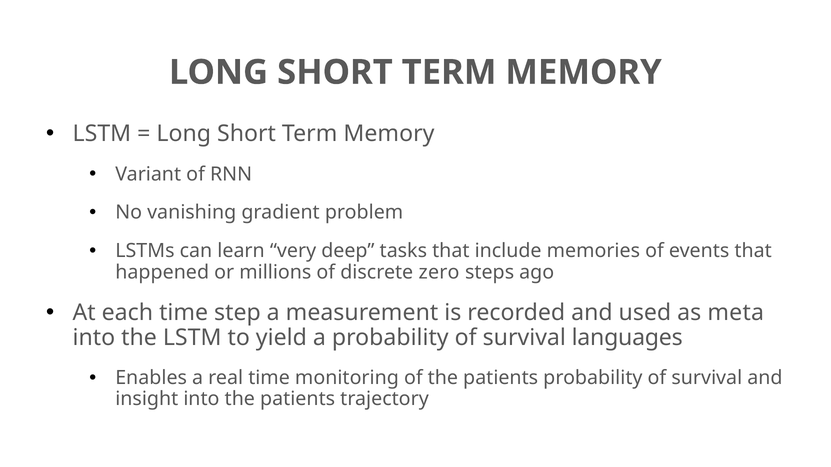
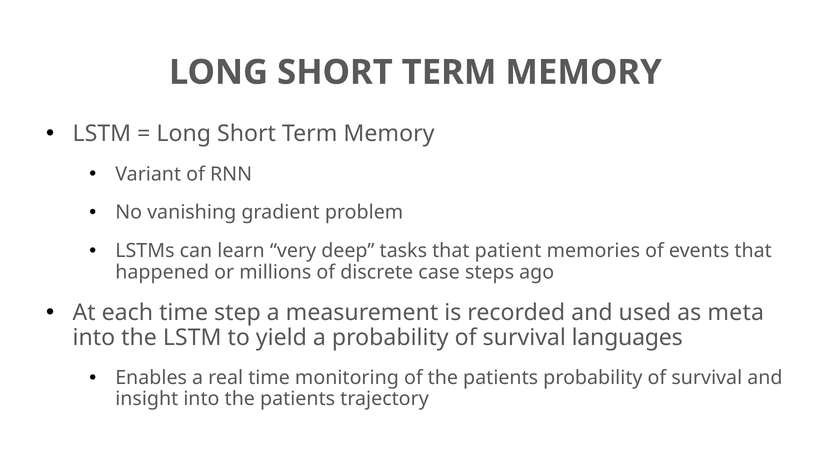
include: include -> patient (508, 251)
zero: zero -> case (439, 272)
